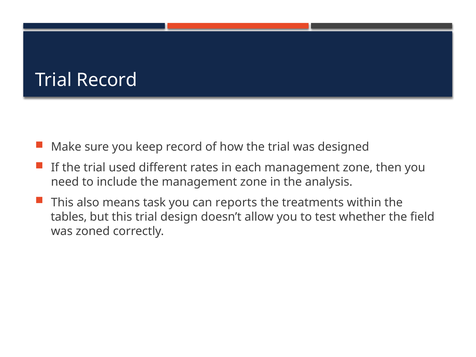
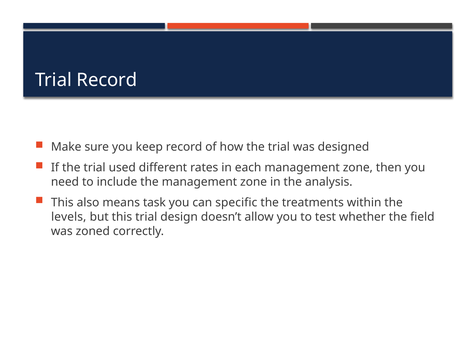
reports: reports -> specific (236, 203)
tables: tables -> levels (69, 217)
